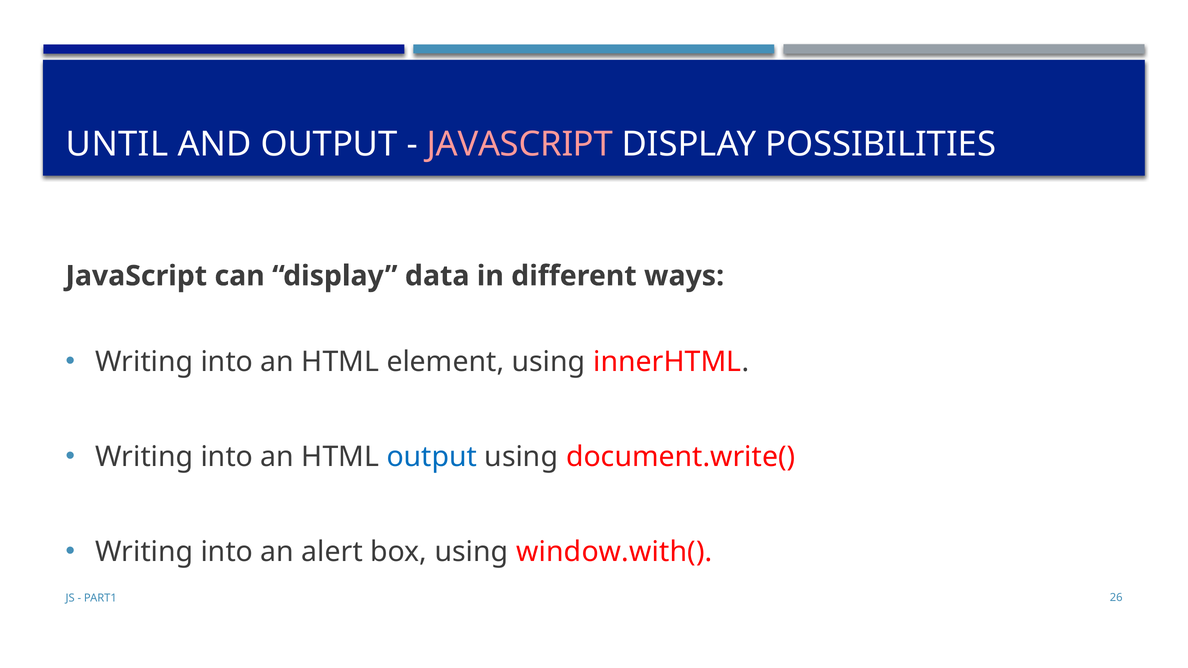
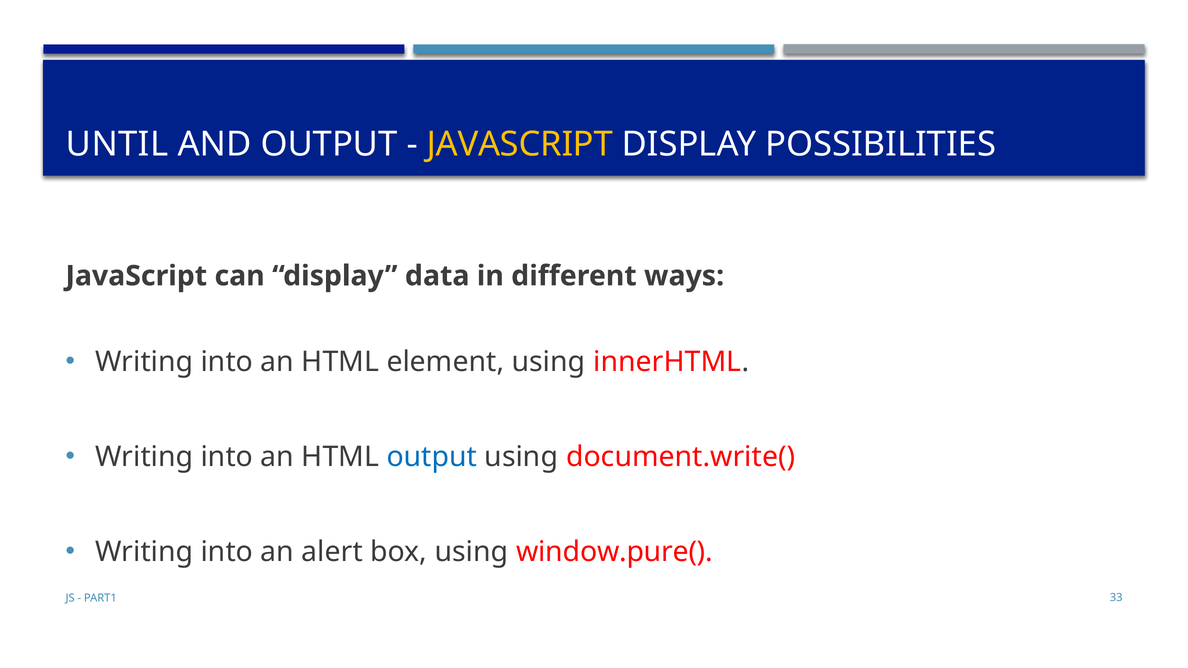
JAVASCRIPT colour: pink -> yellow (520, 144)
window.with(: window.with( -> window.pure( (615, 552)
26: 26 -> 33 (1116, 598)
